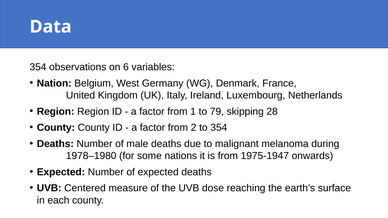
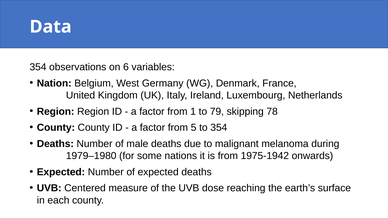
28: 28 -> 78 (272, 112)
2: 2 -> 5 (194, 128)
1978–1980: 1978–1980 -> 1979–1980 (91, 156)
1975-1947: 1975-1947 -> 1975-1942 (265, 156)
